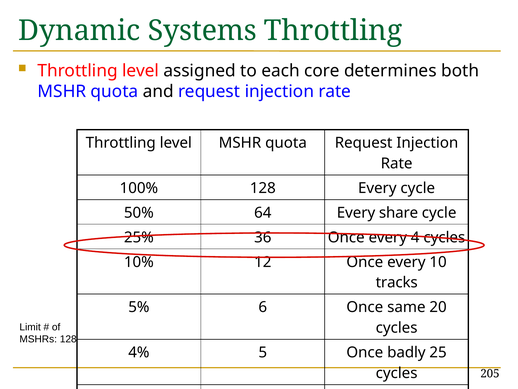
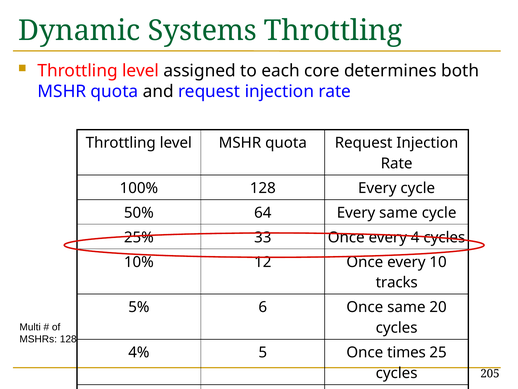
Every share: share -> same (398, 212)
36: 36 -> 33 (263, 237)
Limit: Limit -> Multi (30, 327)
badly: badly -> times (406, 352)
